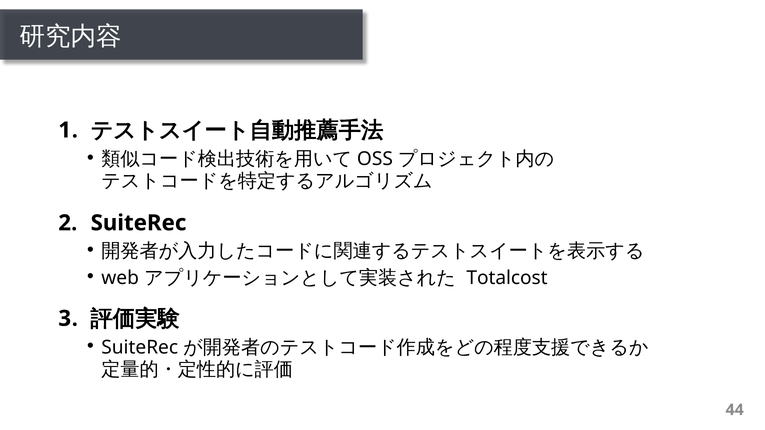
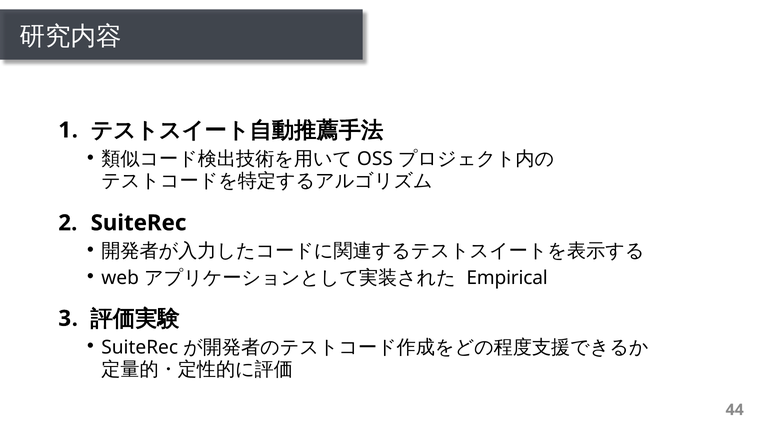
Totalcost: Totalcost -> Empirical (507, 278)
